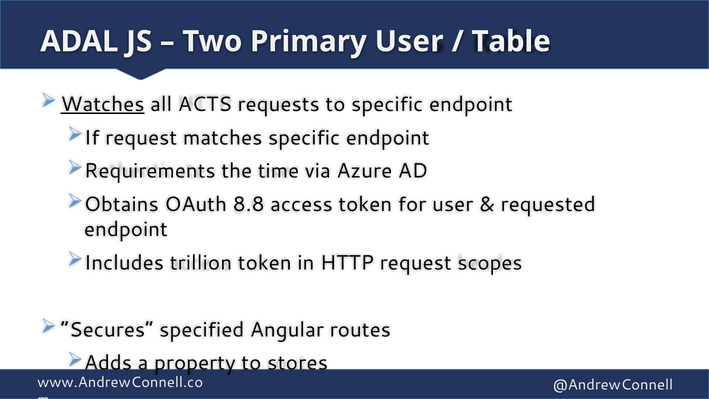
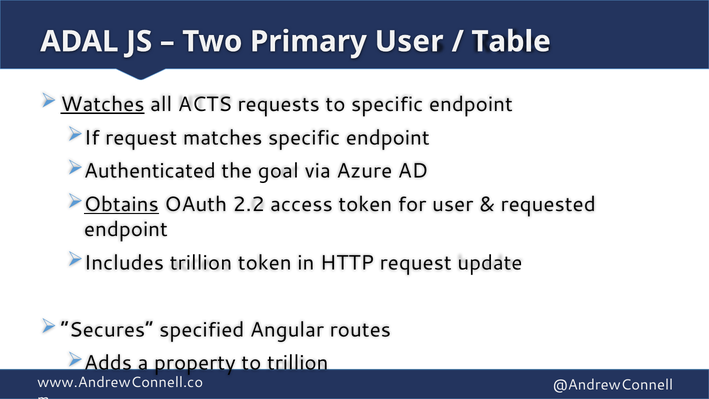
Requirements: Requirements -> Authenticated (150, 171)
time: time -> goal (278, 171)
Obtains underline: none -> present (121, 204)
8.8: 8.8 -> 2.2 (249, 204)
scopes: scopes -> update (490, 263)
to stores: stores -> trillion (298, 363)
